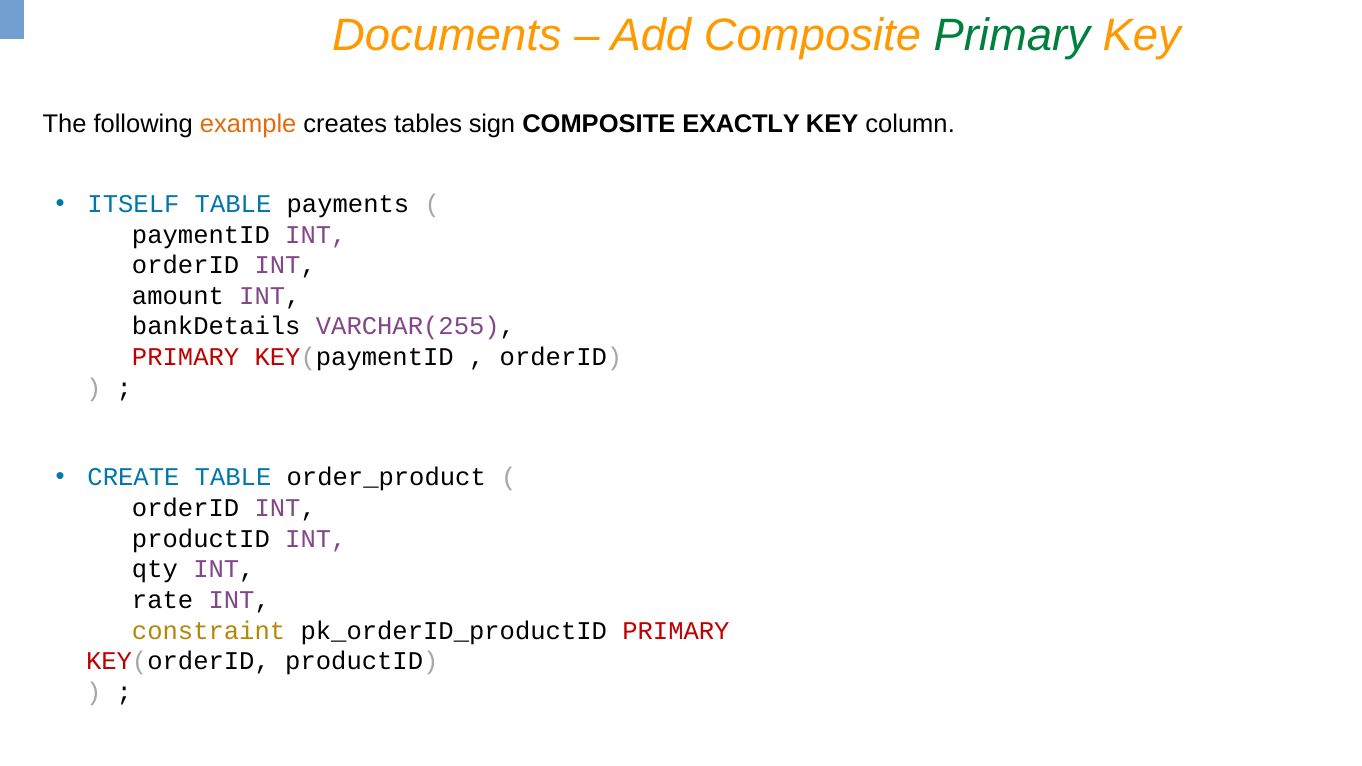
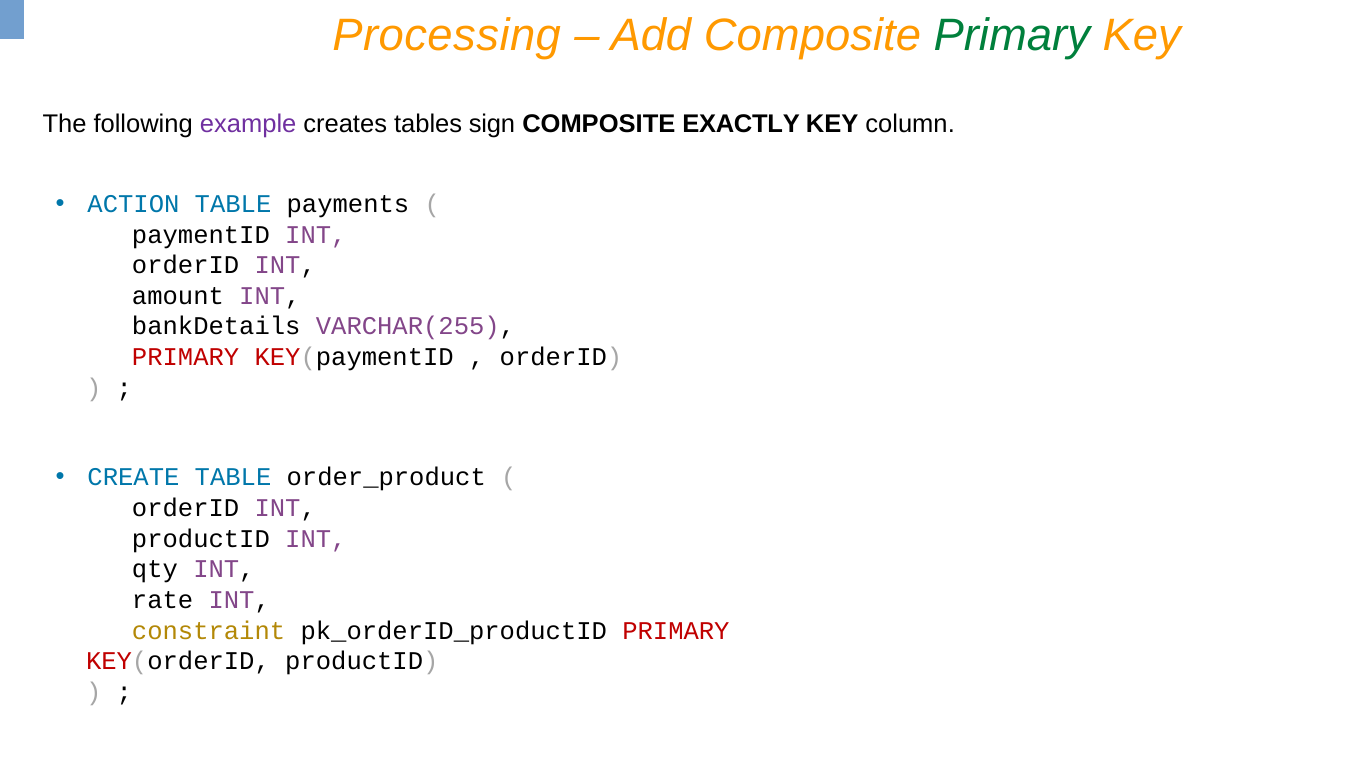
Documents: Documents -> Processing (447, 35)
example colour: orange -> purple (248, 124)
ITSELF: ITSELF -> ACTION (133, 204)
